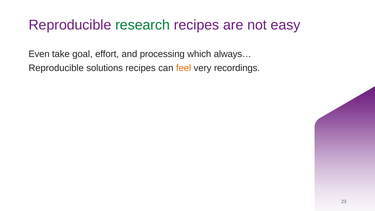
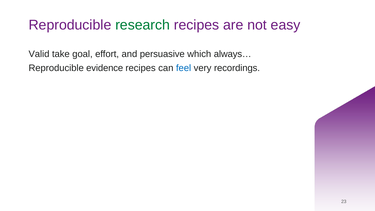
Even: Even -> Valid (39, 54)
processing: processing -> persuasive (162, 54)
solutions: solutions -> evidence (105, 68)
feel colour: orange -> blue (184, 68)
